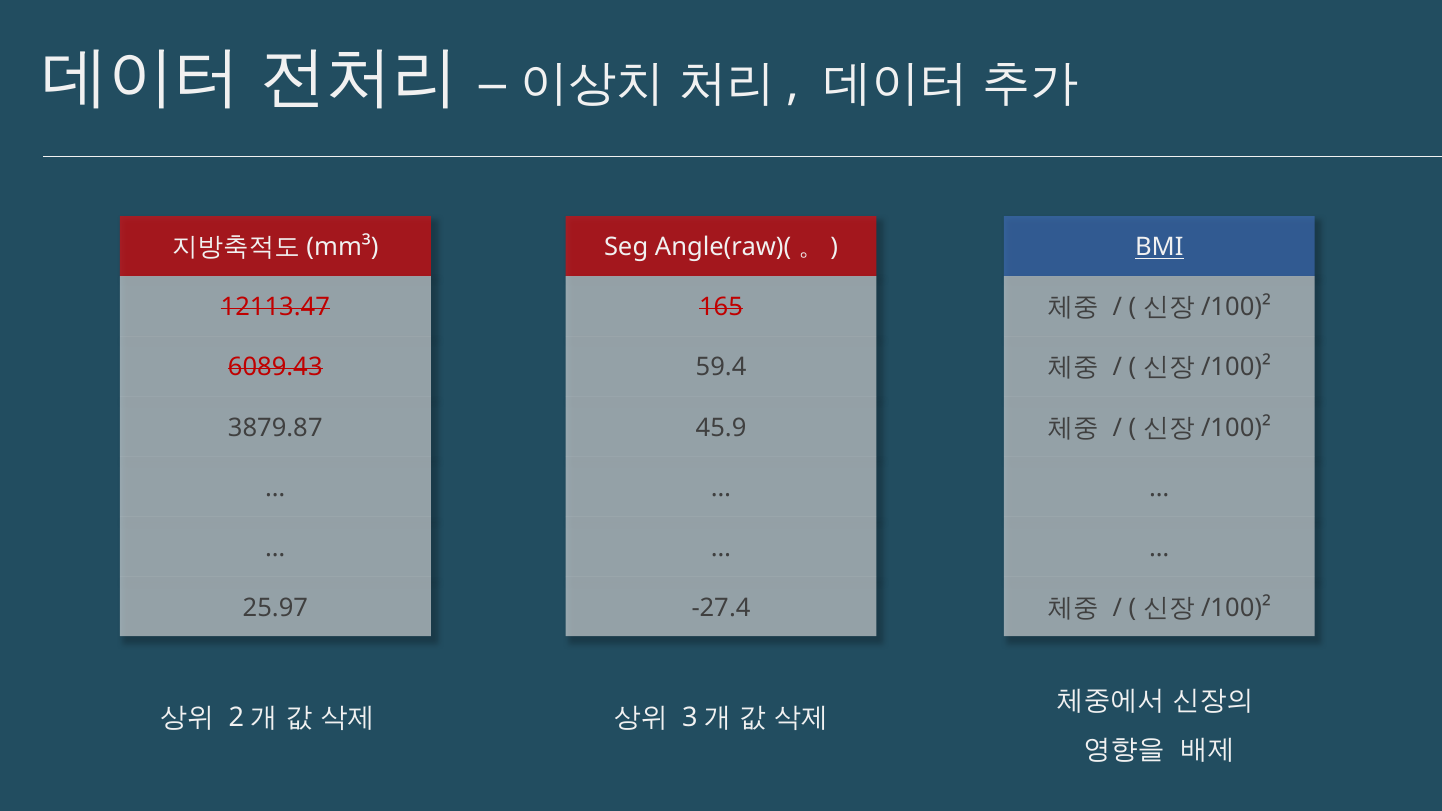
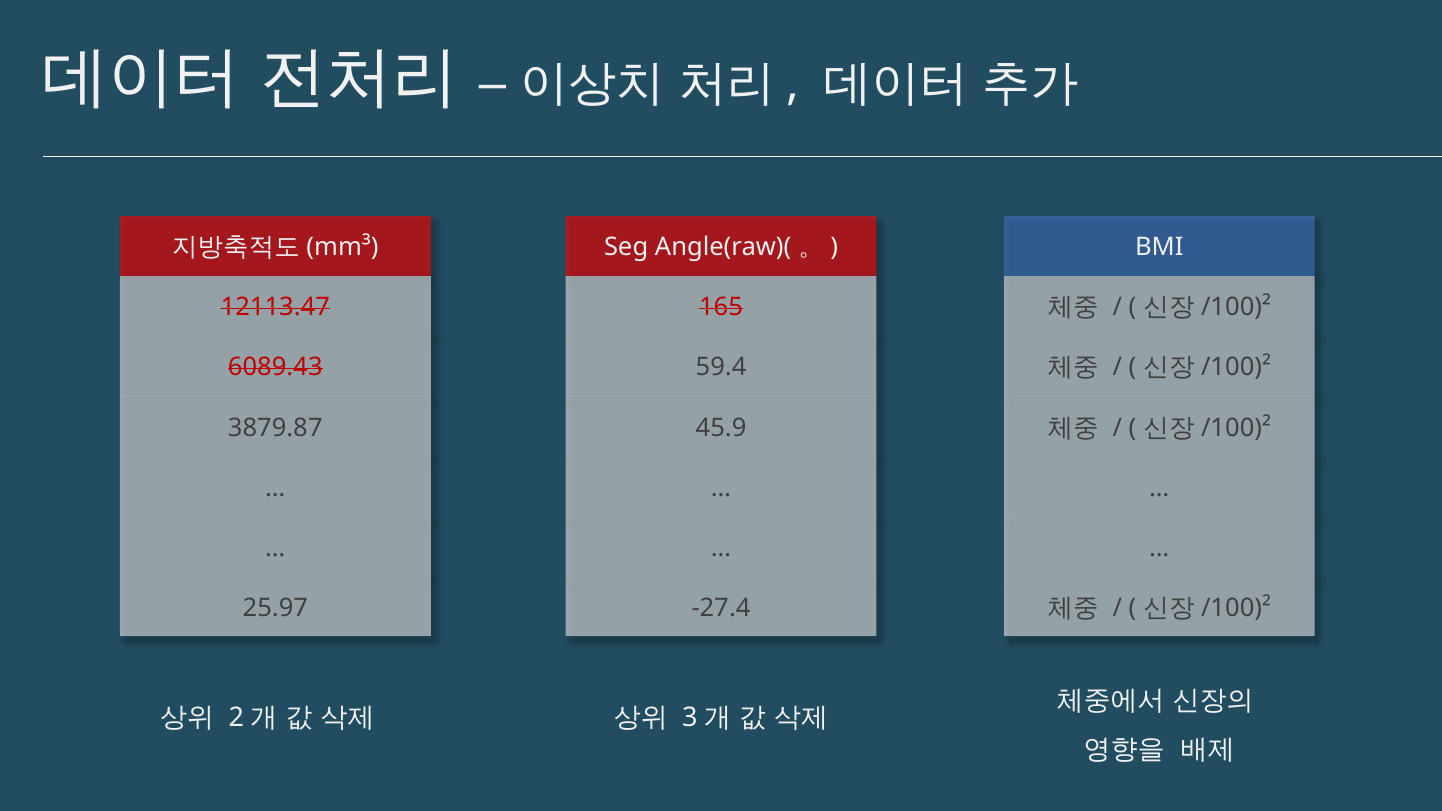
BMI underline: present -> none (1159, 248)
